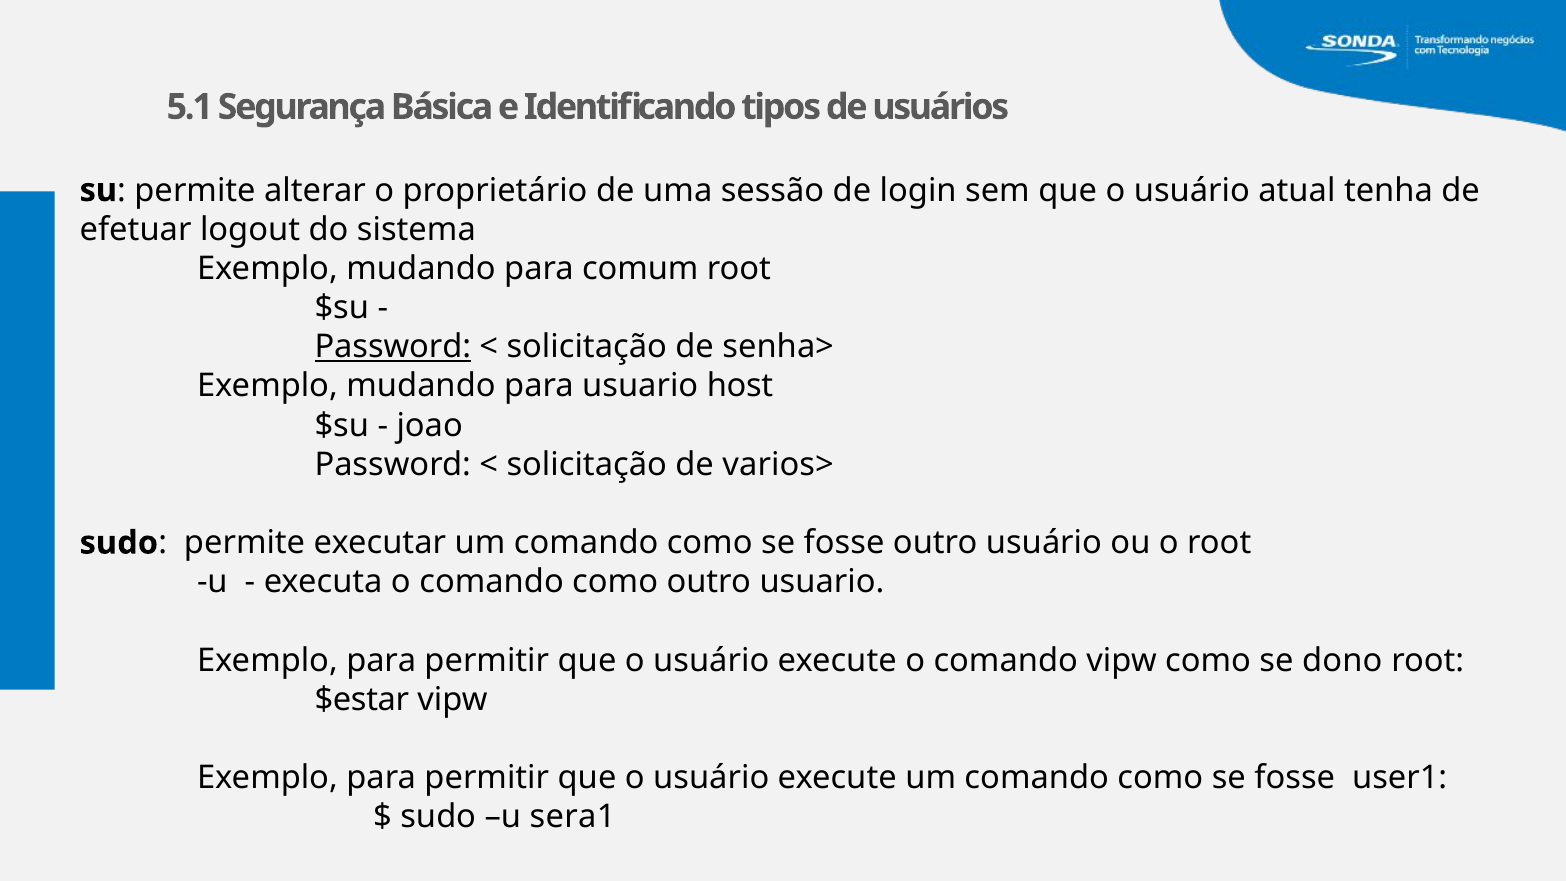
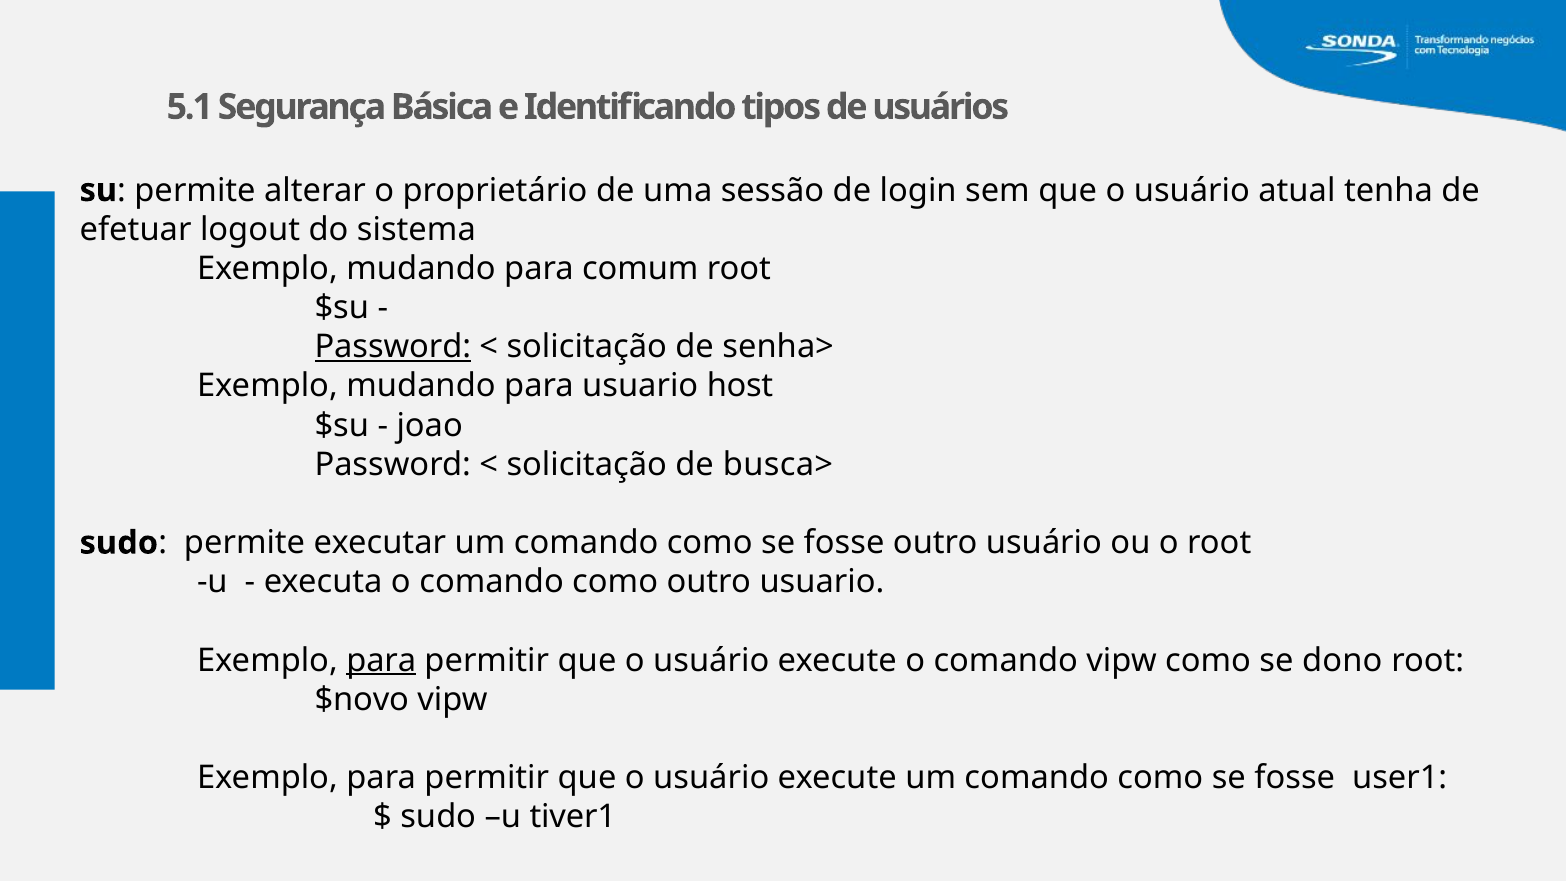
varios>: varios> -> busca> (778, 464)
para underline: none -> present (381, 660)
$estar: $estar -> $novo (362, 699)
sera1: sera1 -> tiver1 (573, 817)
